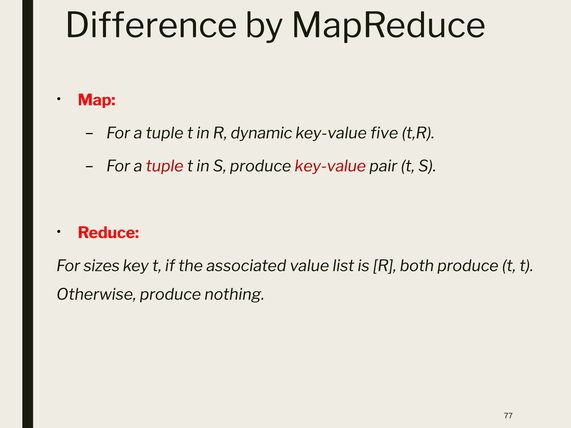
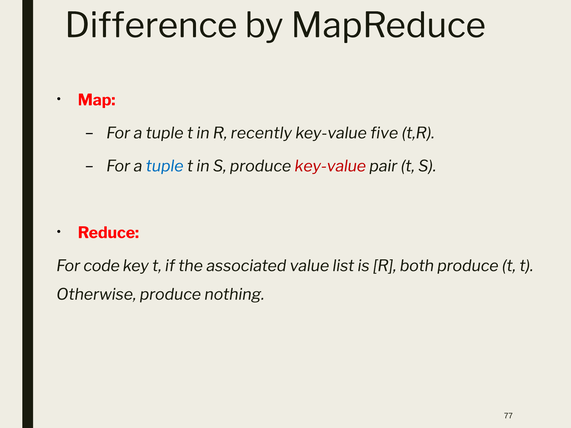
dynamic: dynamic -> recently (261, 133)
tuple colour: red -> blue (165, 166)
sizes: sizes -> code (102, 266)
